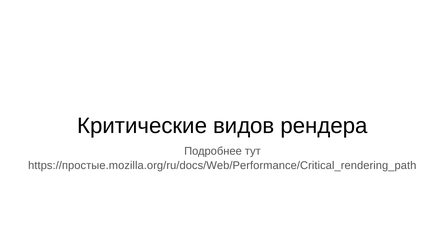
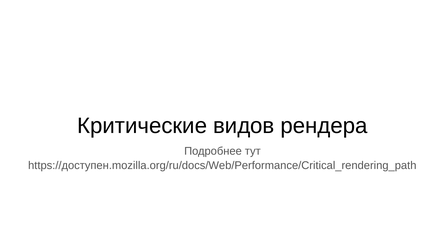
https://простые.mozilla.org/ru/docs/Web/Performance/Critical_rendering_path: https://простые.mozilla.org/ru/docs/Web/Performance/Critical_rendering_path -> https://доступен.mozilla.org/ru/docs/Web/Performance/Critical_rendering_path (222, 165)
